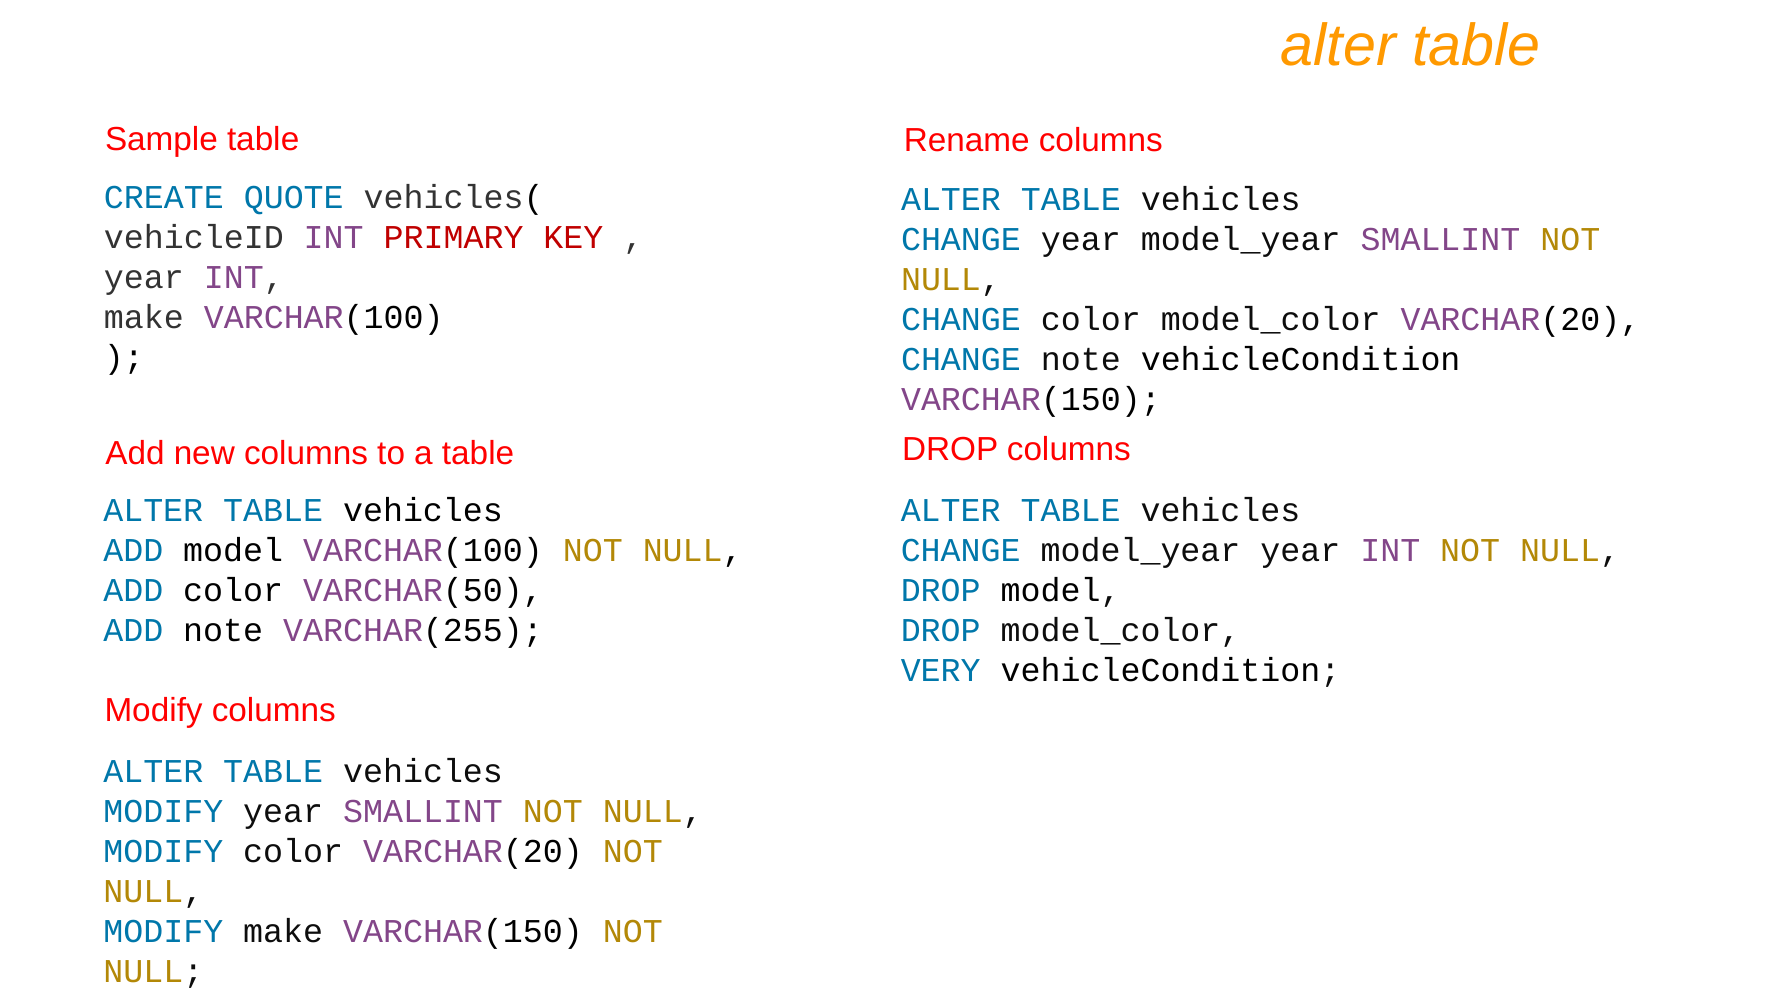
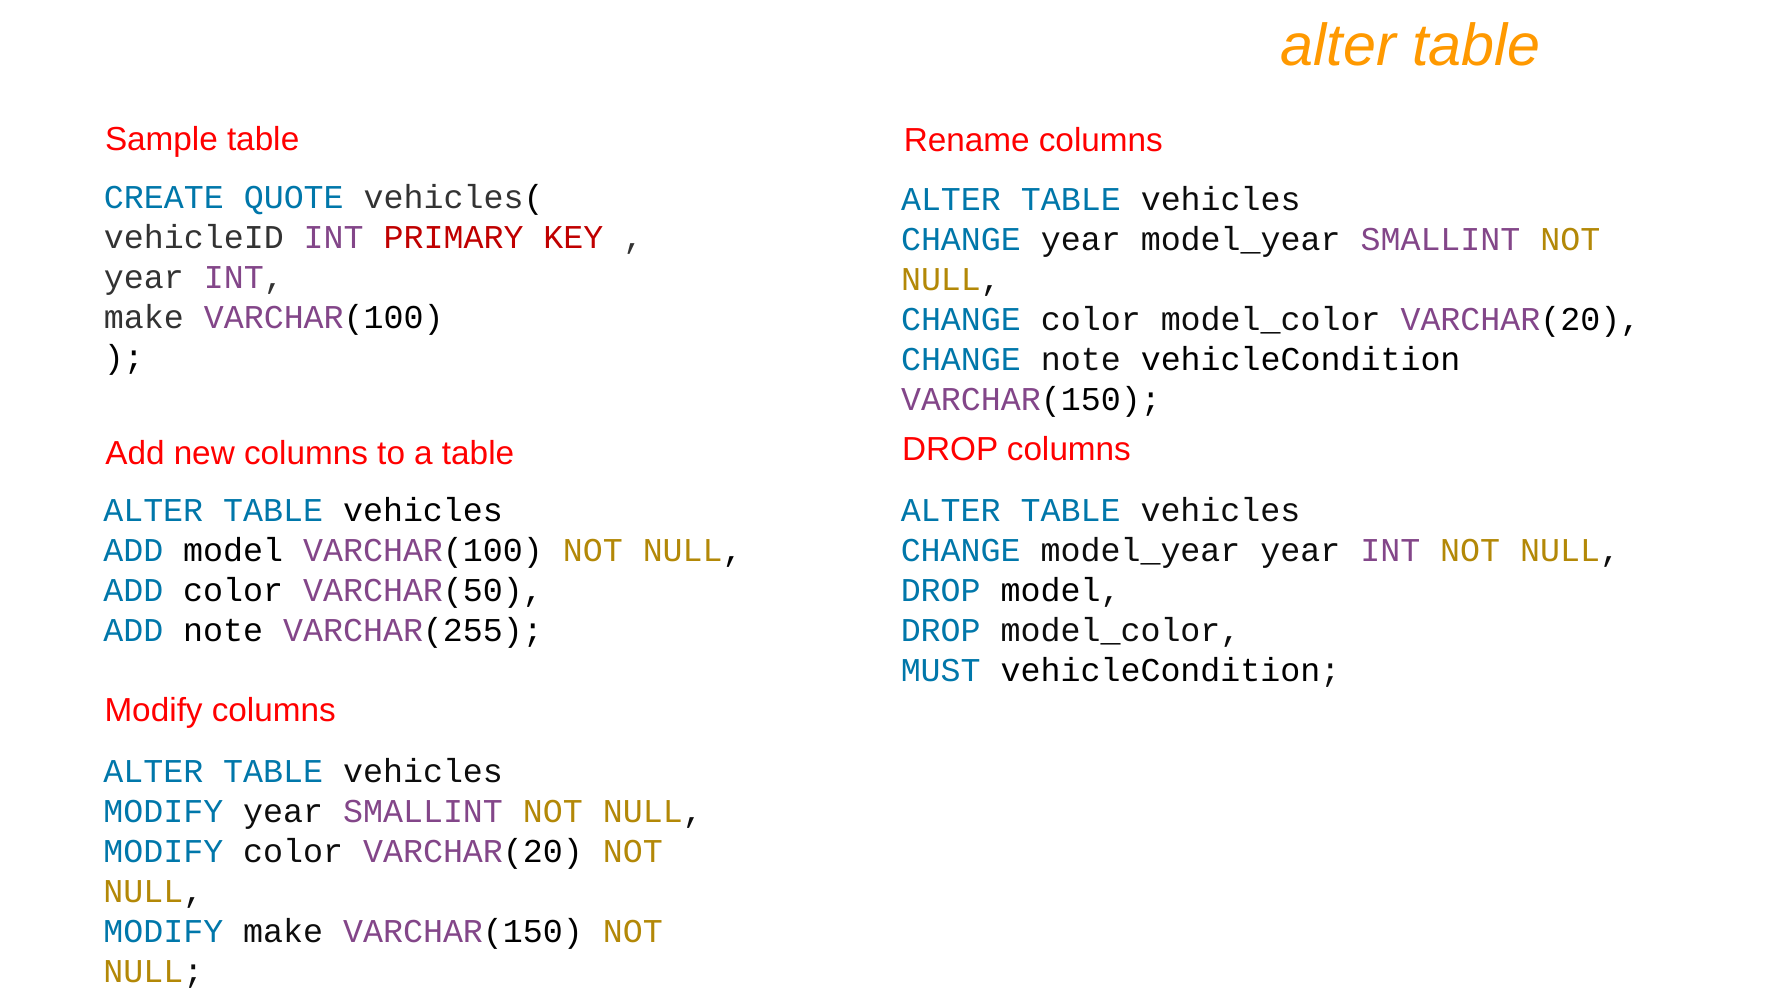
VERY: VERY -> MUST (941, 670)
